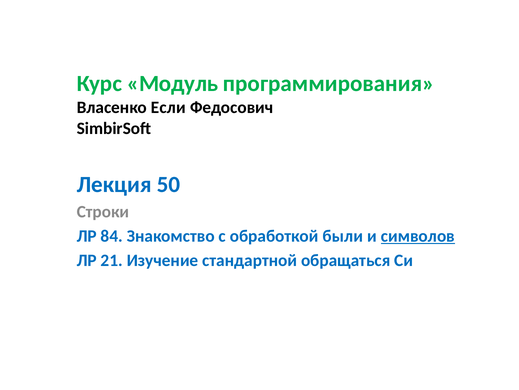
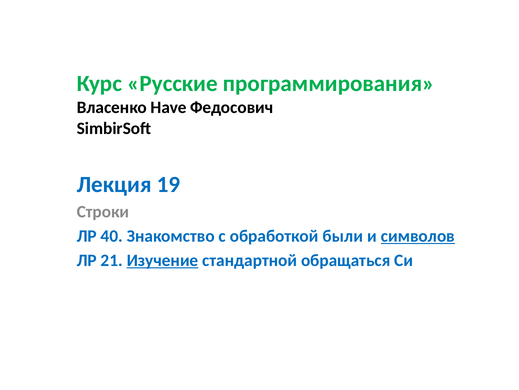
Модуль: Модуль -> Русские (172, 83)
Если: Если -> Have (169, 107)
50: 50 -> 19 (168, 184)
84: 84 -> 40 (112, 236)
Изучение underline: none -> present (163, 260)
